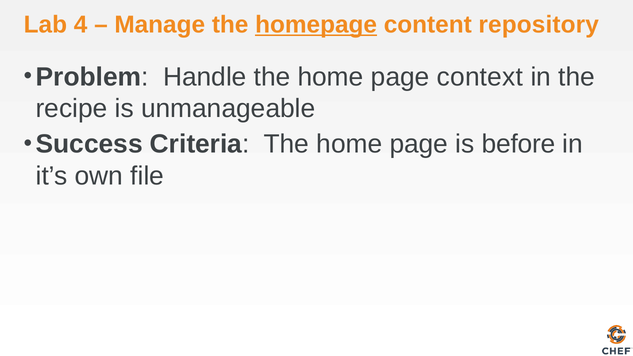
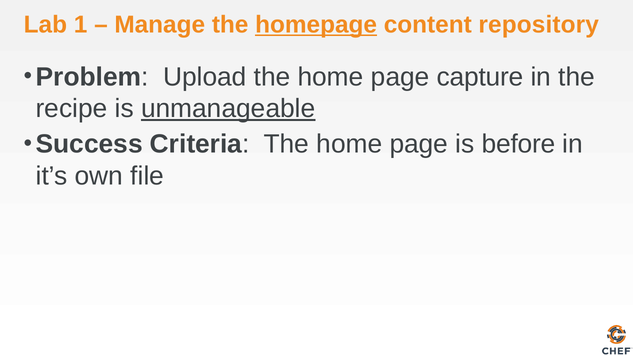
4: 4 -> 1 (81, 25)
Handle: Handle -> Upload (205, 77)
context: context -> capture (480, 77)
unmanageable underline: none -> present (228, 109)
